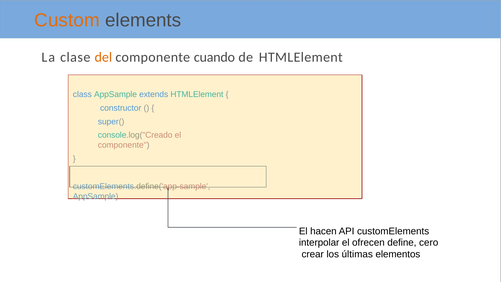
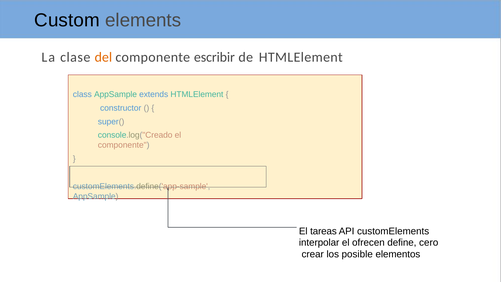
Custom colour: orange -> black (67, 20)
cuando: cuando -> escribir (214, 57)
hacen: hacen -> tareas (323, 231)
últimas: últimas -> posible (357, 254)
